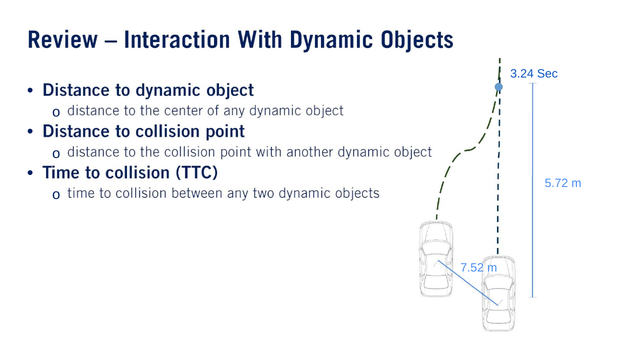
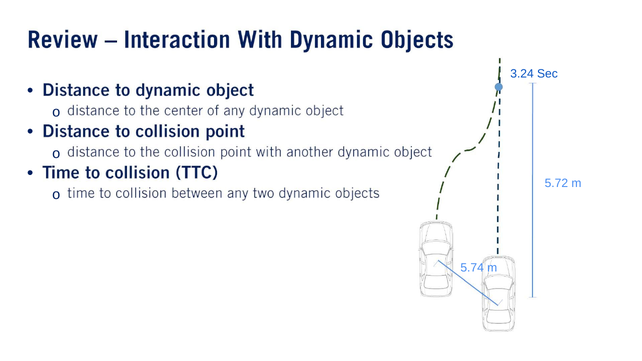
7.52: 7.52 -> 5.74 (472, 268)
